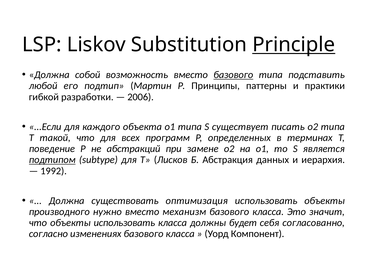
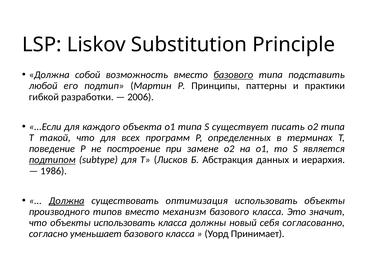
Principle underline: present -> none (294, 45)
абстракций: абстракций -> построение (133, 148)
1992: 1992 -> 1986 (54, 170)
Должна underline: none -> present (67, 200)
нужно: нужно -> типов (107, 211)
будет: будет -> новый (243, 222)
изменениях: изменениях -> уменьшает (96, 233)
Компонент: Компонент -> Принимает (258, 233)
